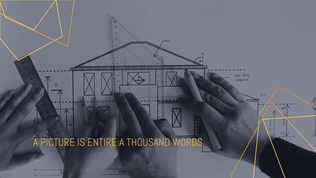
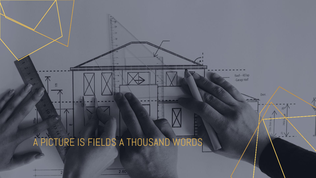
ENTIRE: ENTIRE -> FIELDS (102, 142)
